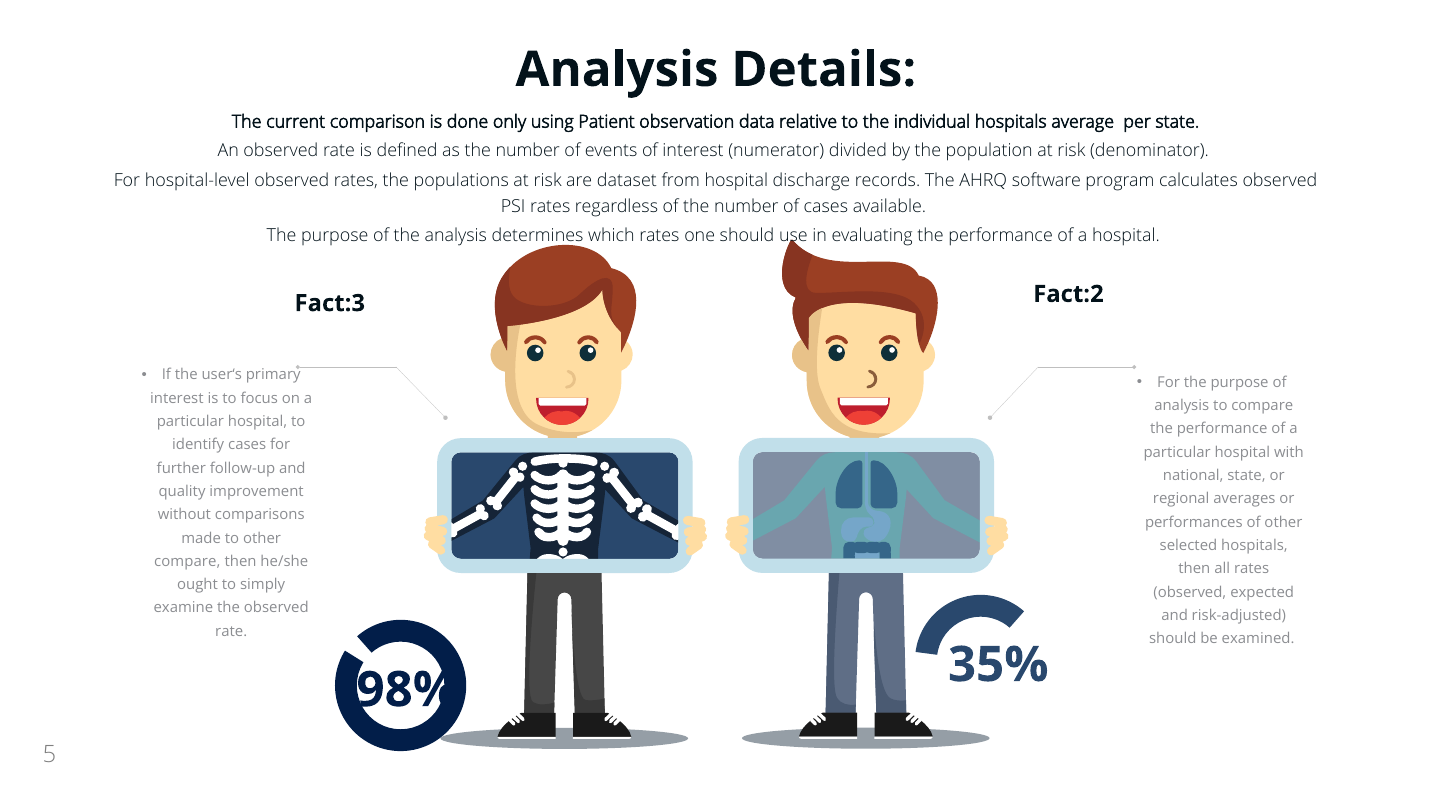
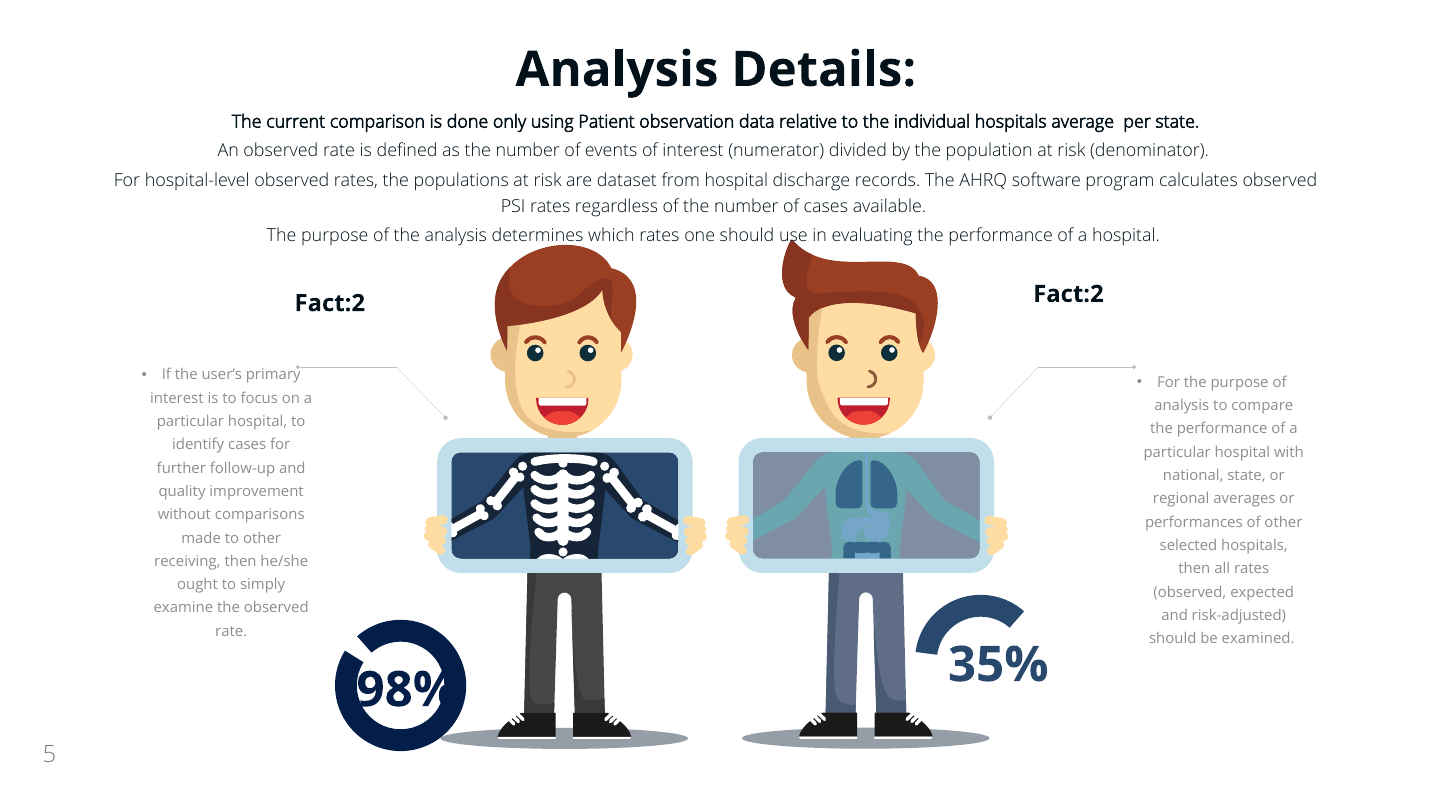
Fact:3: Fact:3 -> Fact:2 (330, 303)
compare: compare -> receiving (187, 561)
